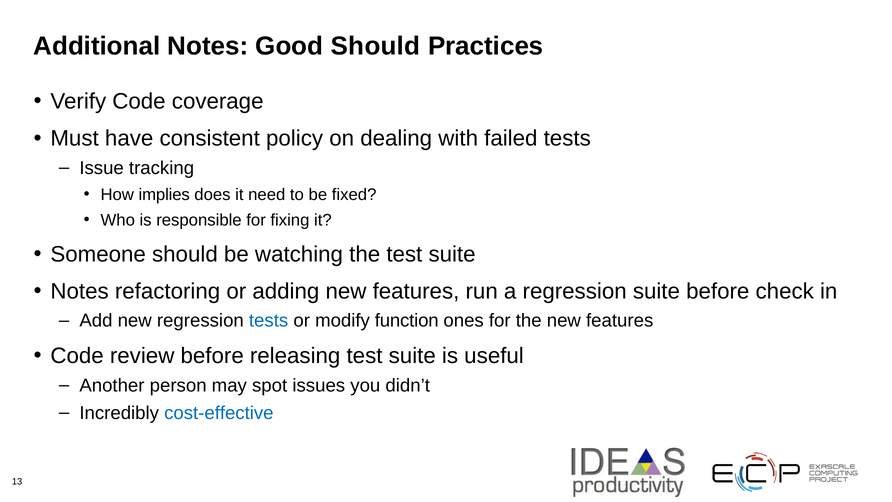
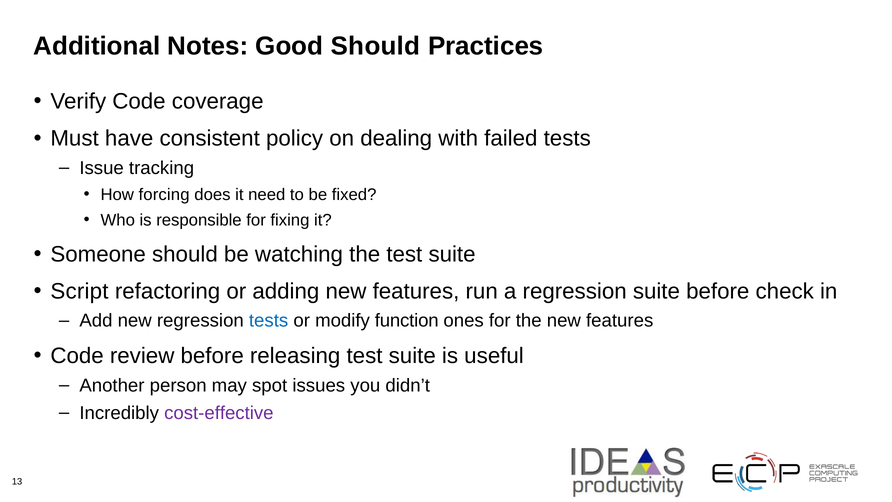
implies: implies -> forcing (164, 195)
Notes: Notes -> Script (79, 291)
cost-effective colour: blue -> purple (219, 413)
